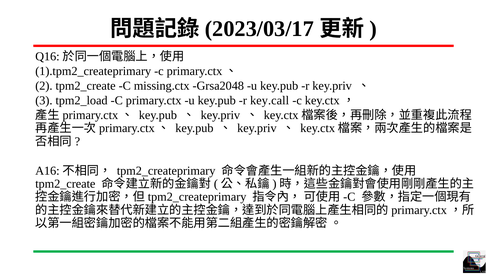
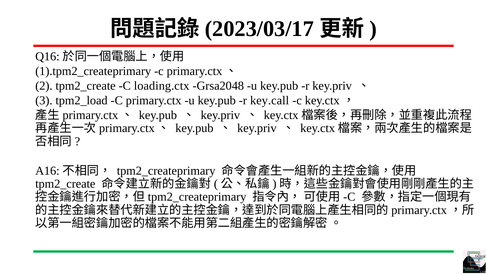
missing.ctx: missing.ctx -> loading.ctx (162, 86)
